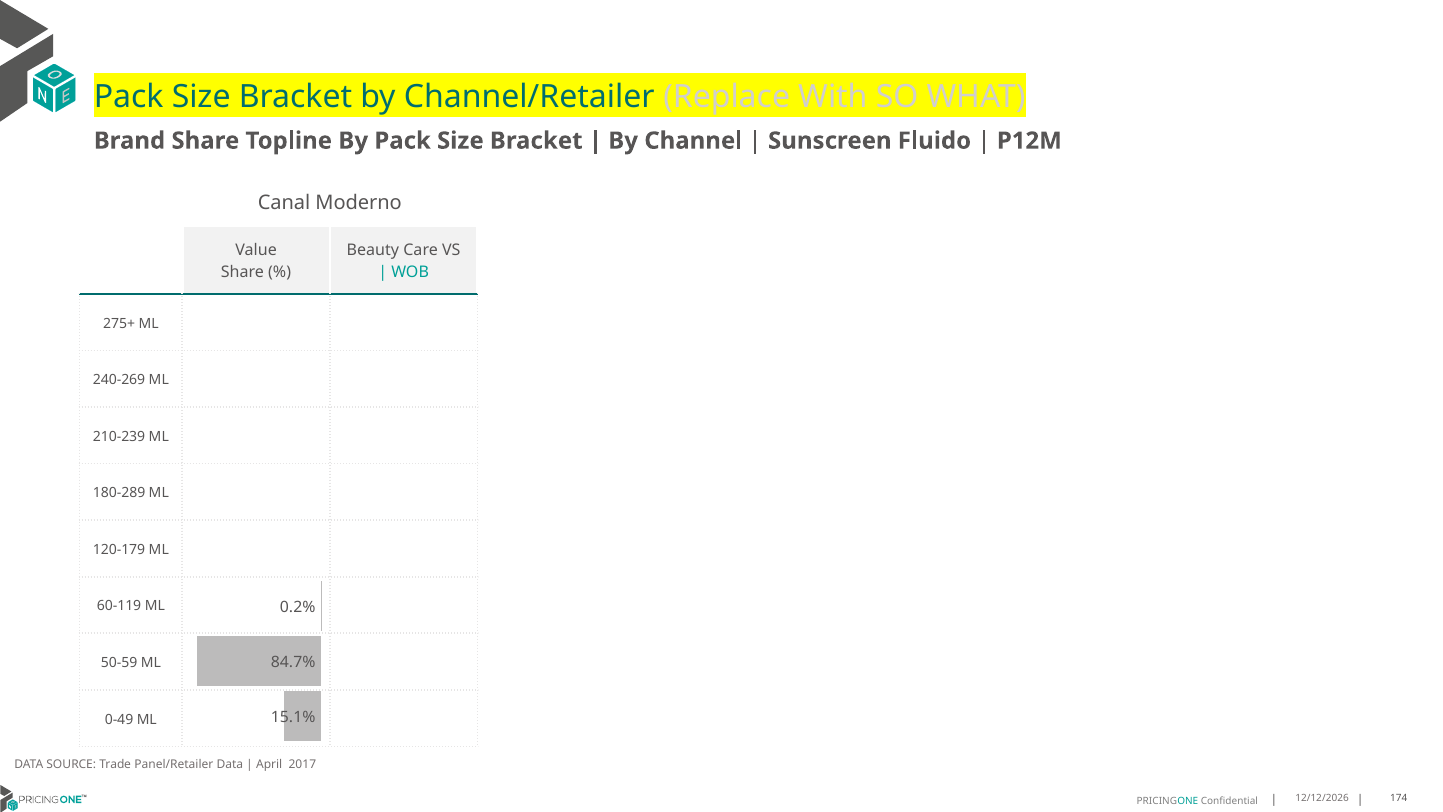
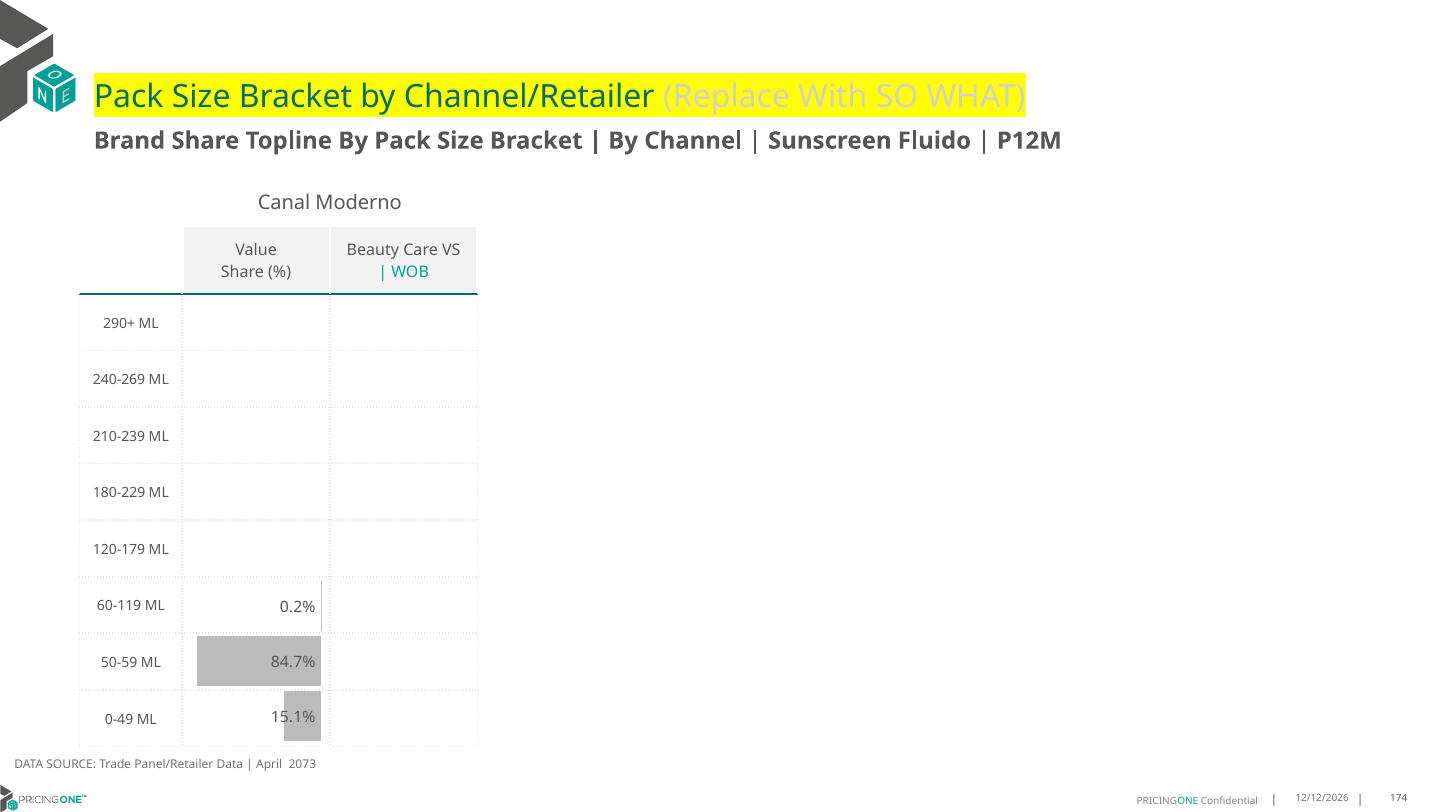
275+: 275+ -> 290+ (119, 323)
180-289: 180-289 -> 180-229 (119, 493)
2017: 2017 -> 2073 (302, 765)
